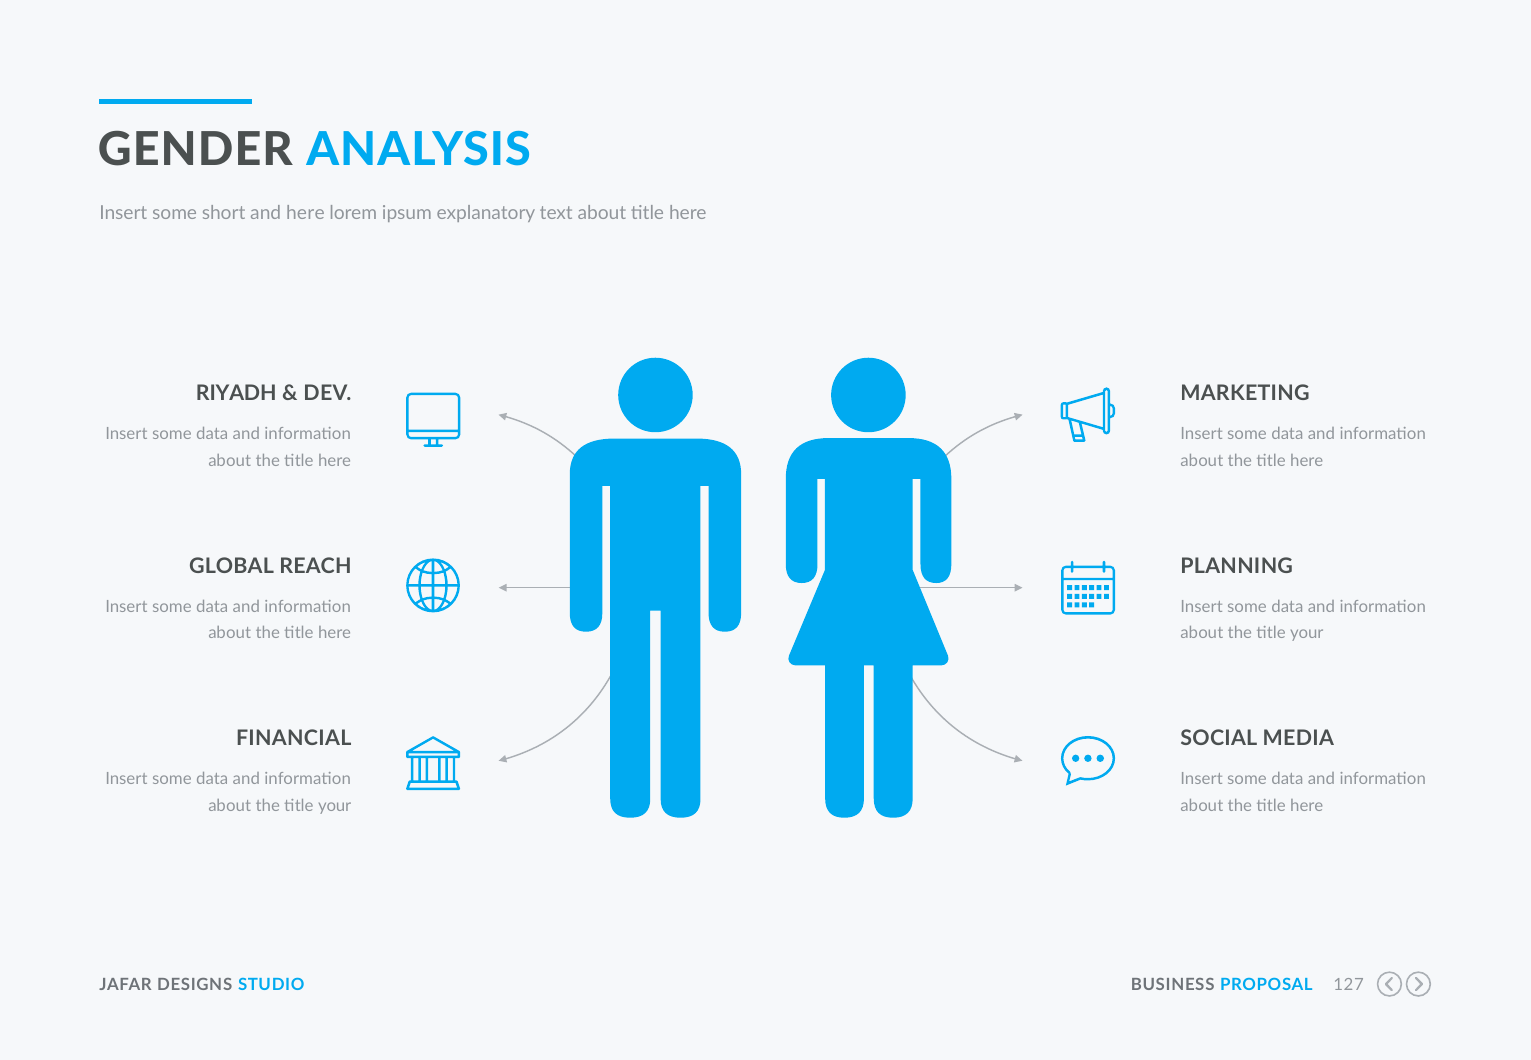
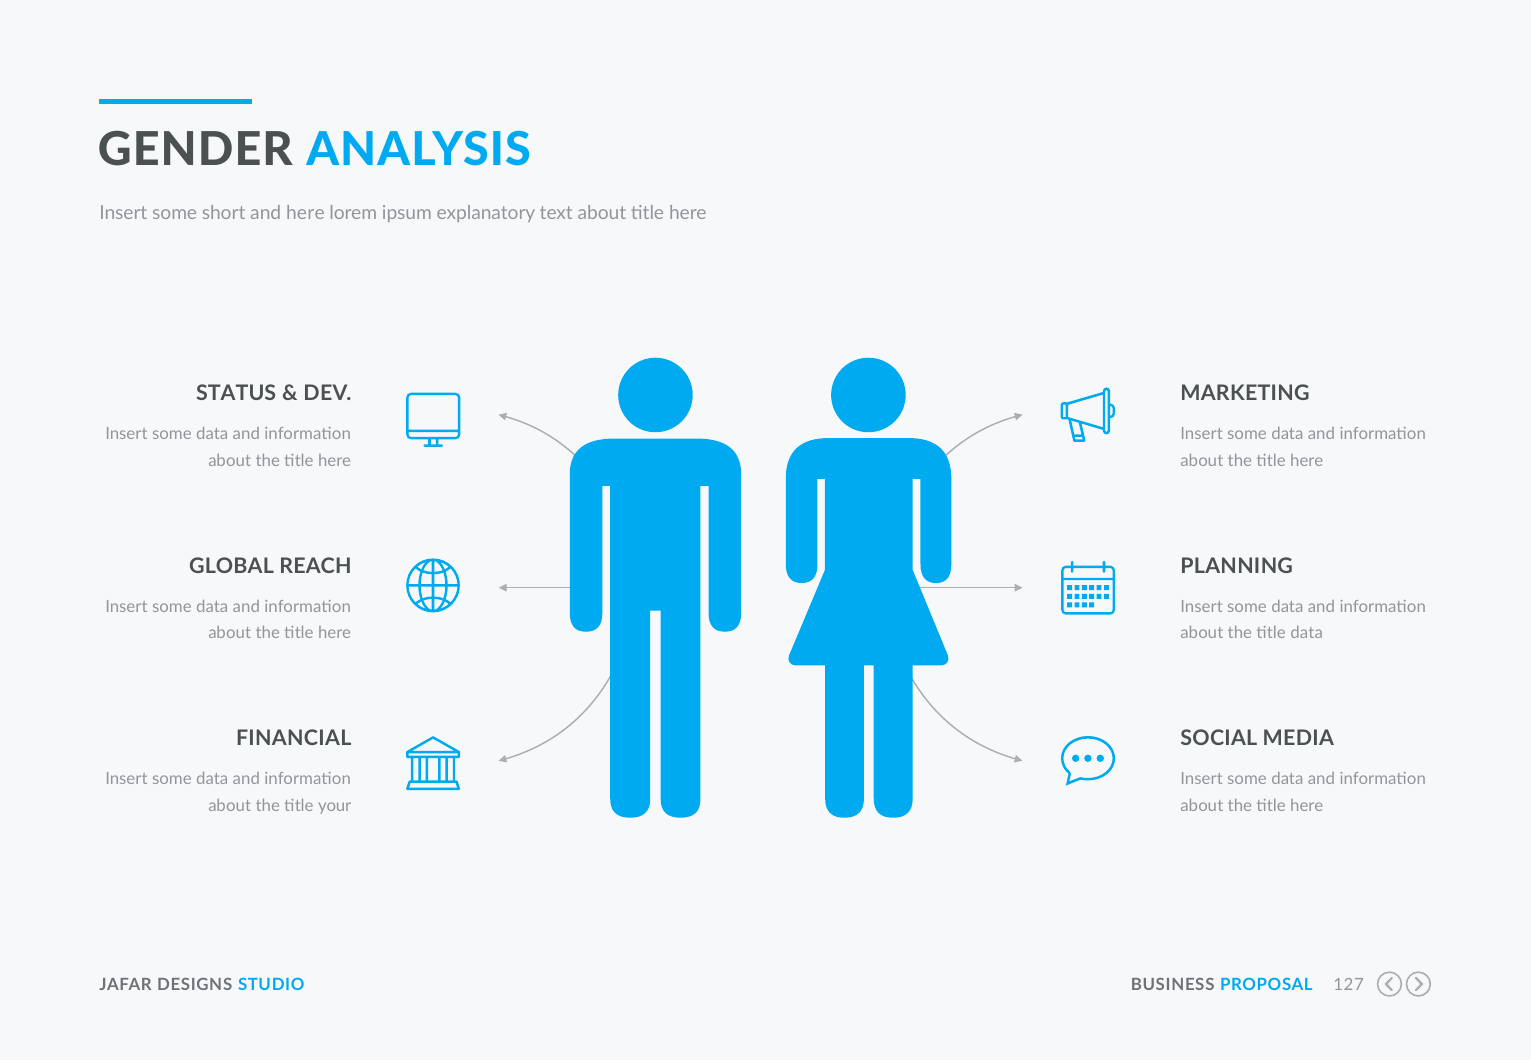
RIYADH: RIYADH -> STATUS (236, 394)
your: your -> data (1307, 633)
